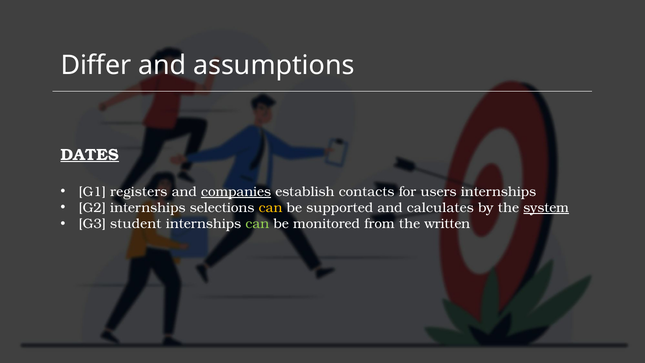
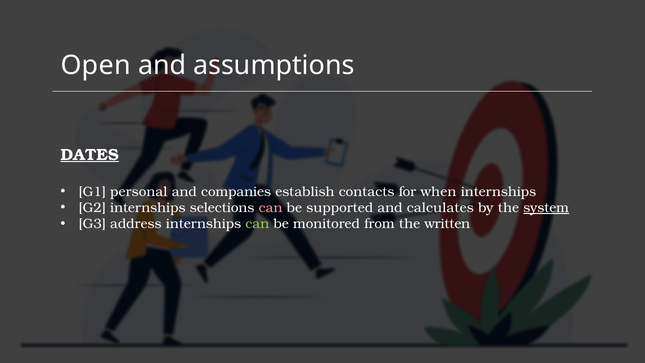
Differ: Differ -> Open (96, 65)
registers: registers -> personal (139, 191)
companies underline: present -> none (236, 191)
users: users -> when (438, 191)
can colour: yellow -> pink (271, 208)
student: student -> address (136, 224)
